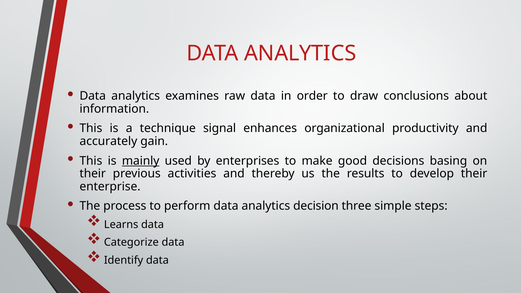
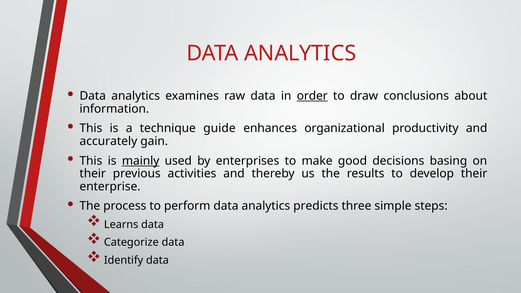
order underline: none -> present (312, 96)
signal: signal -> guide (219, 128)
decision: decision -> predicts (316, 206)
